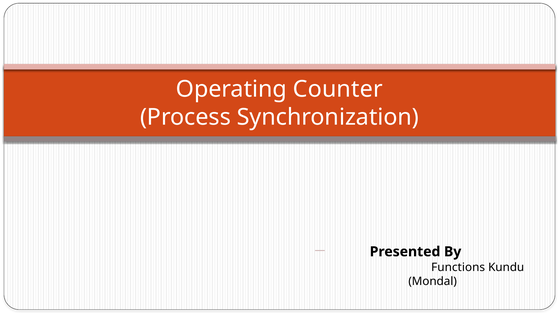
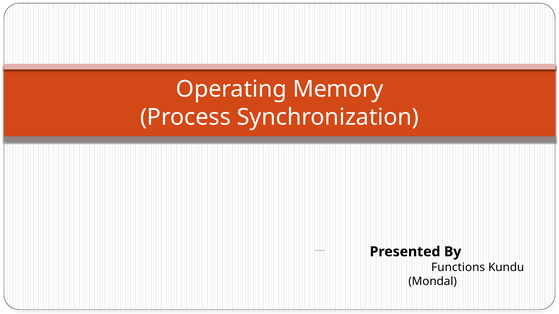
Counter: Counter -> Memory (338, 89)
